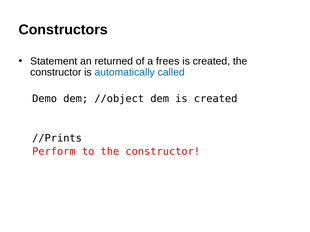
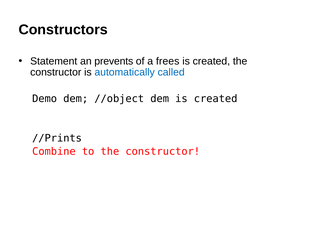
returned: returned -> prevents (114, 61)
Perform: Perform -> Combine (54, 152)
